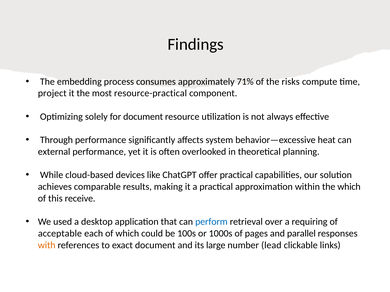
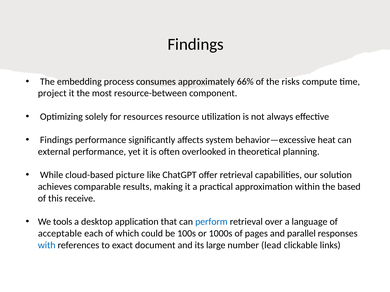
71%: 71% -> 66% (245, 82)
resource-practical: resource-practical -> resource-between (151, 93)
for document: document -> resources (143, 117)
Through: Through -> Findings (56, 140)
devices: devices -> picture (130, 175)
offer practical: practical -> retrieval (236, 175)
the which: which -> based (349, 187)
used: used -> tools (63, 222)
requiring: requiring -> language (310, 222)
with colour: orange -> blue (47, 246)
